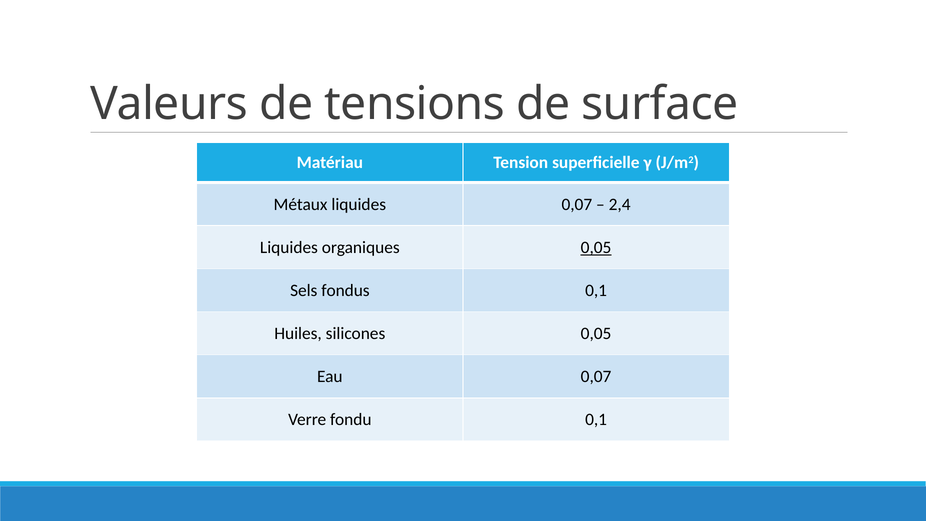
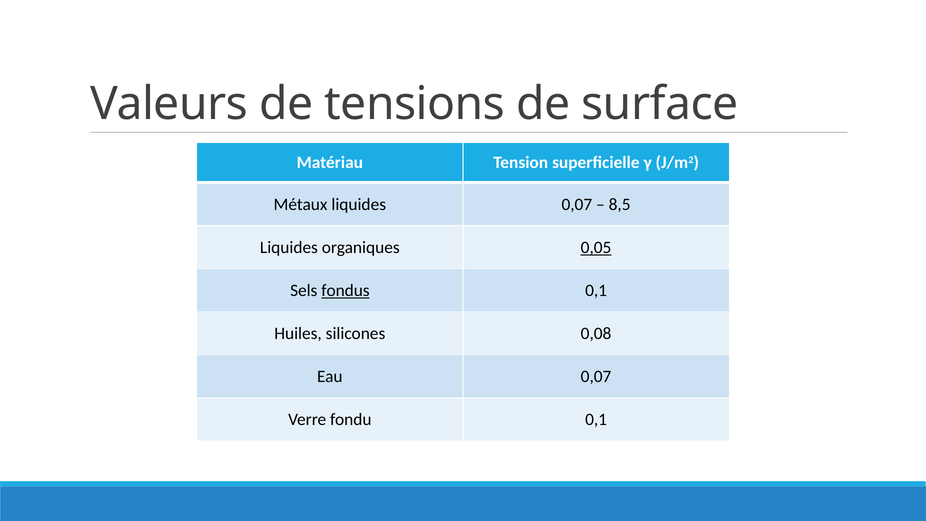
2,4: 2,4 -> 8,5 (620, 204)
fondus underline: none -> present (345, 290)
silicones 0,05: 0,05 -> 0,08 (596, 333)
